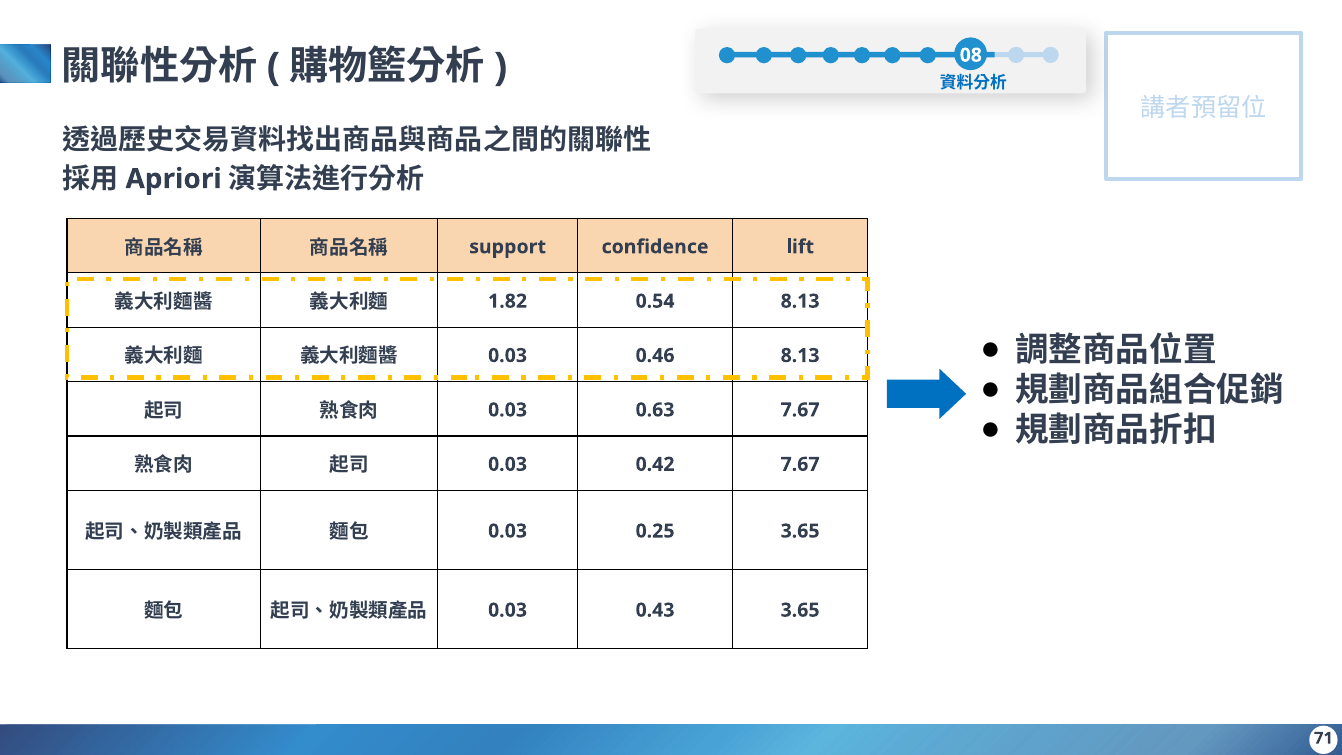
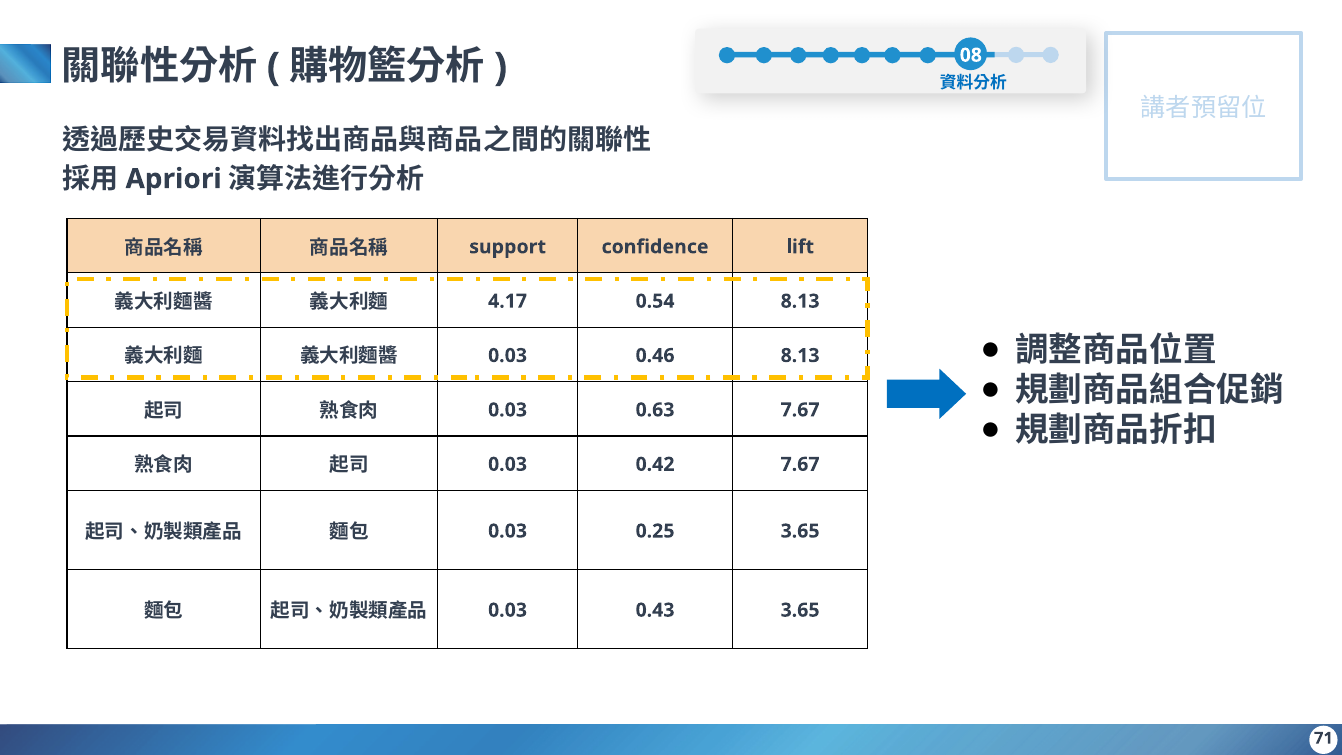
1.82: 1.82 -> 4.17 (508, 301)
